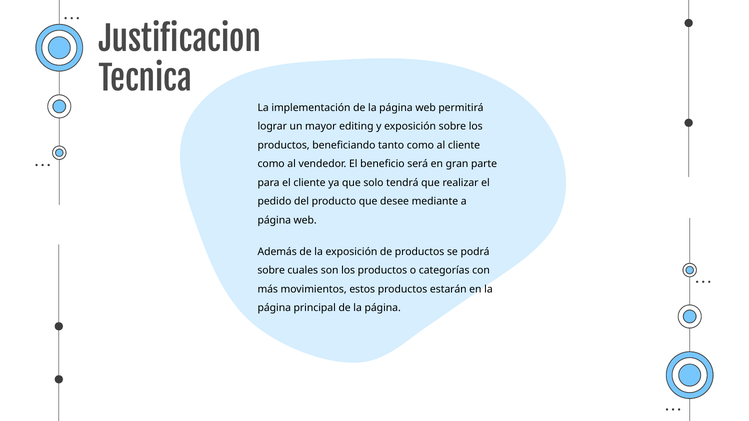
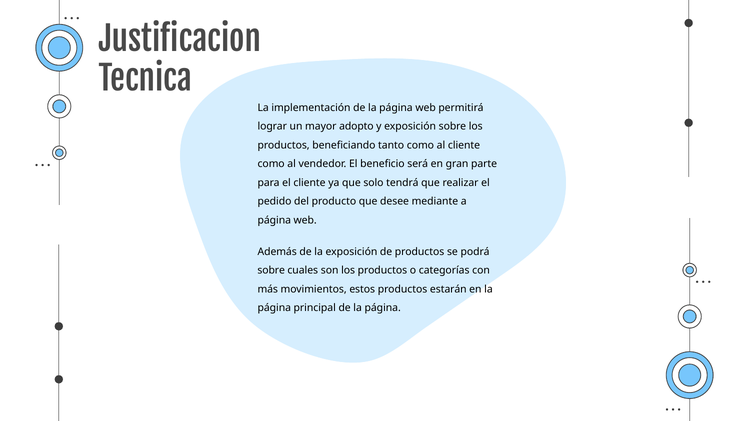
editing: editing -> adopto (356, 127)
